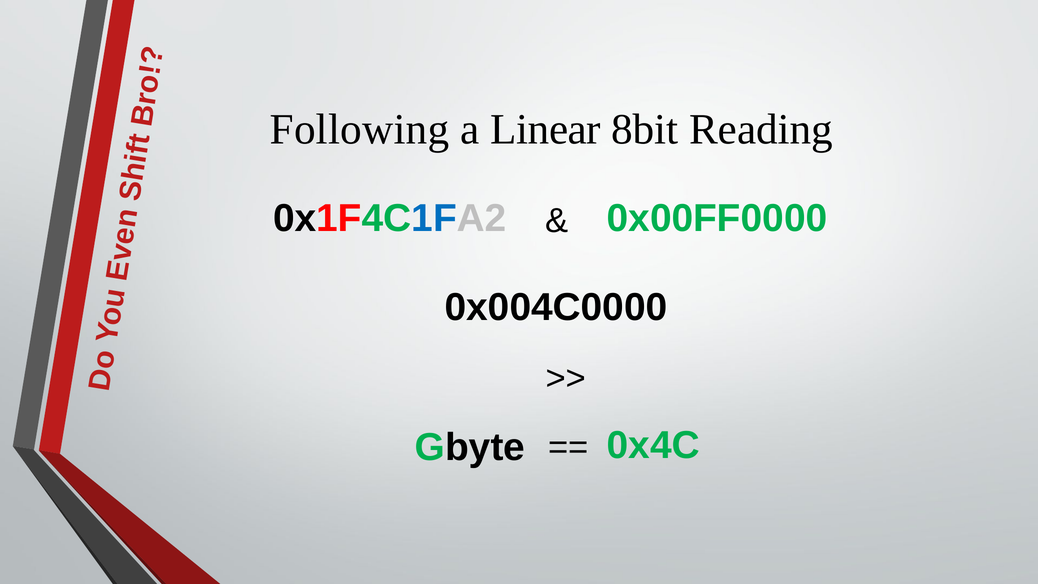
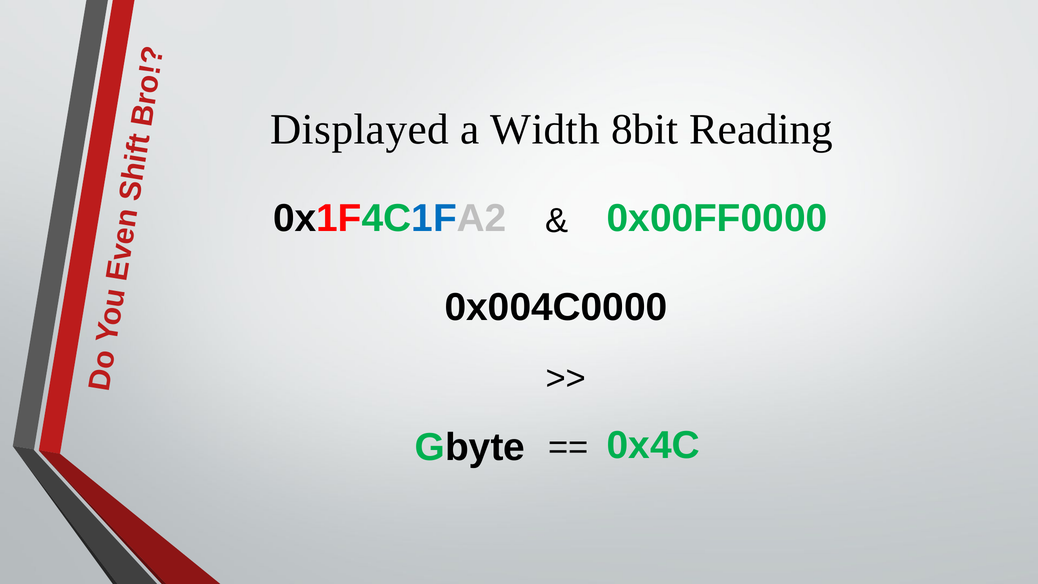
Following: Following -> Displayed (360, 130)
Linear: Linear -> Width (545, 130)
